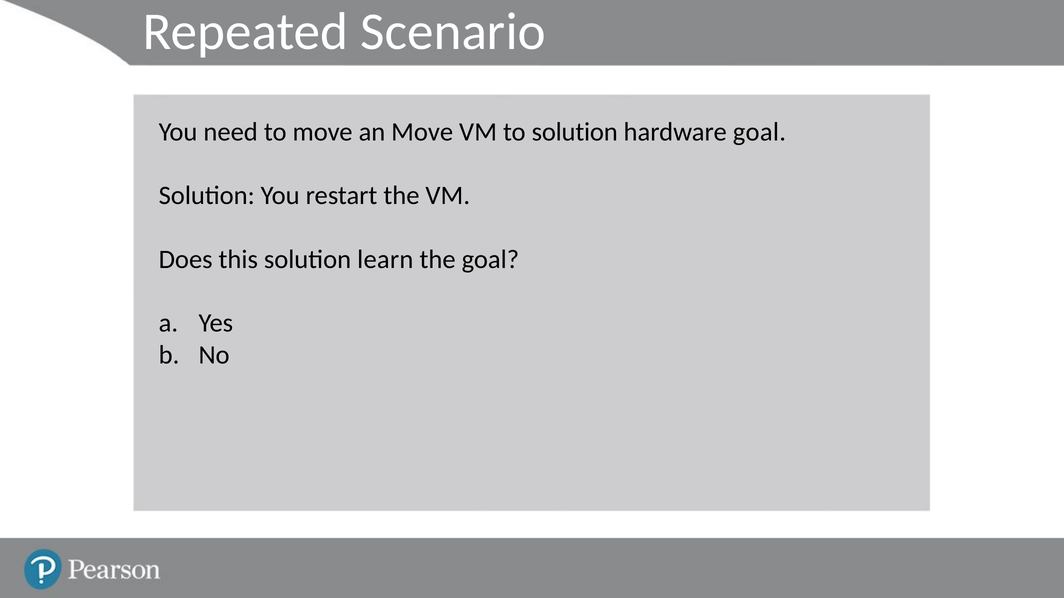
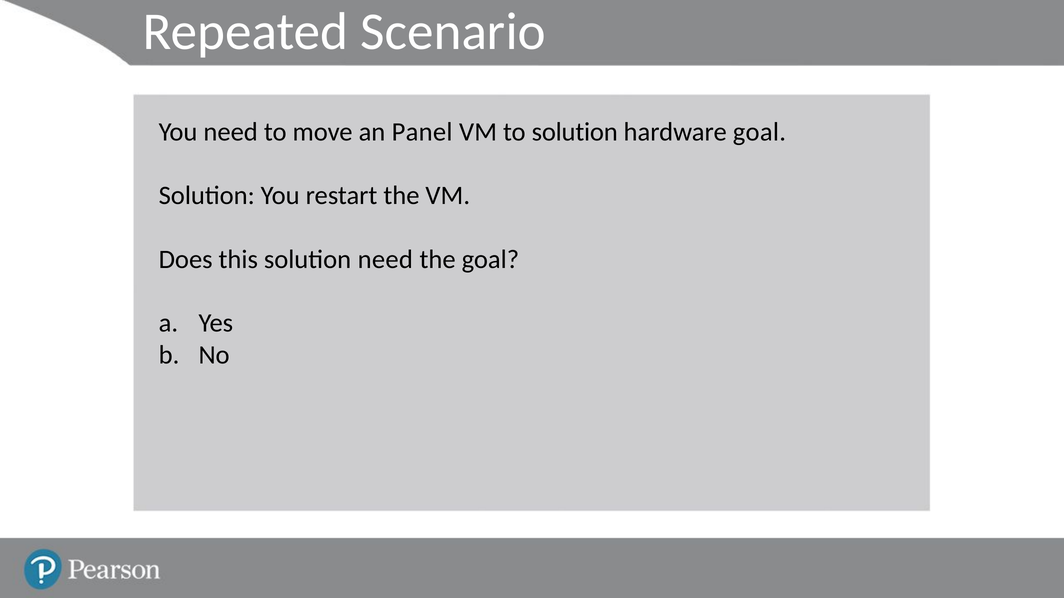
an Move: Move -> Panel (422, 132)
solution learn: learn -> need (385, 260)
